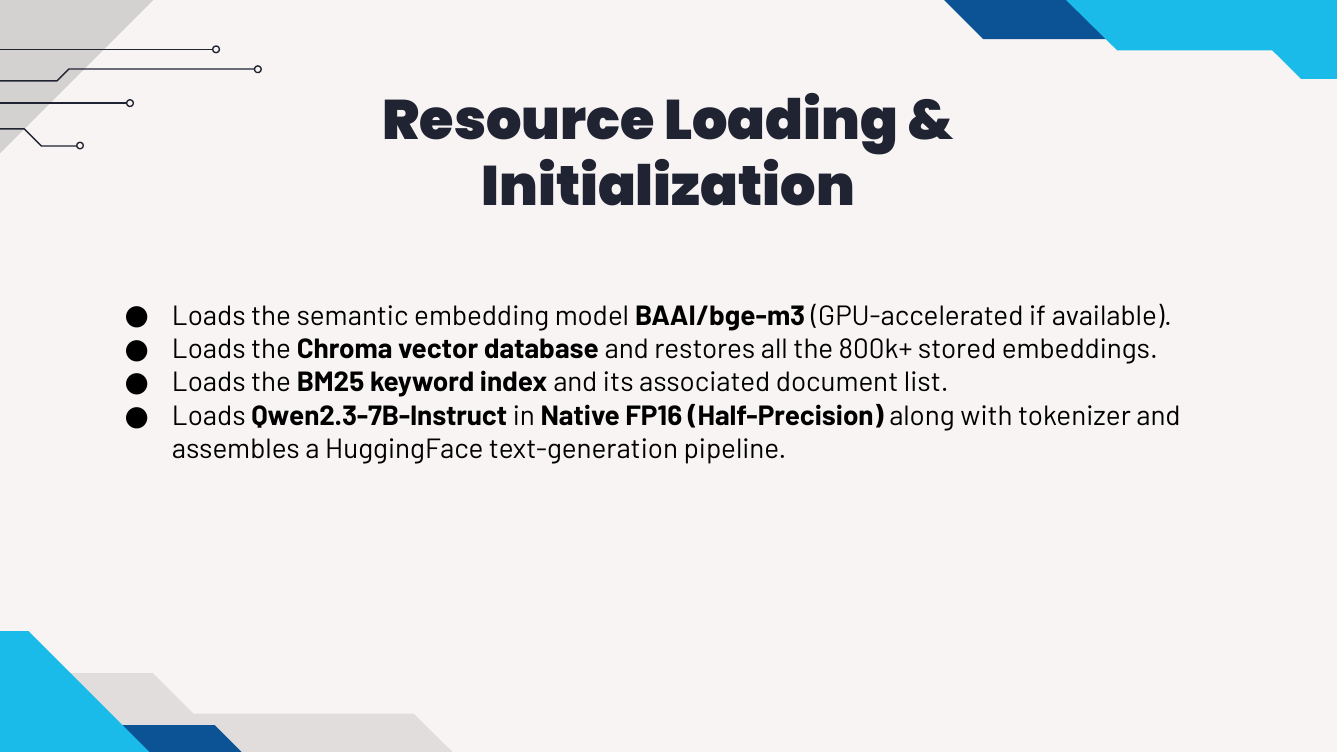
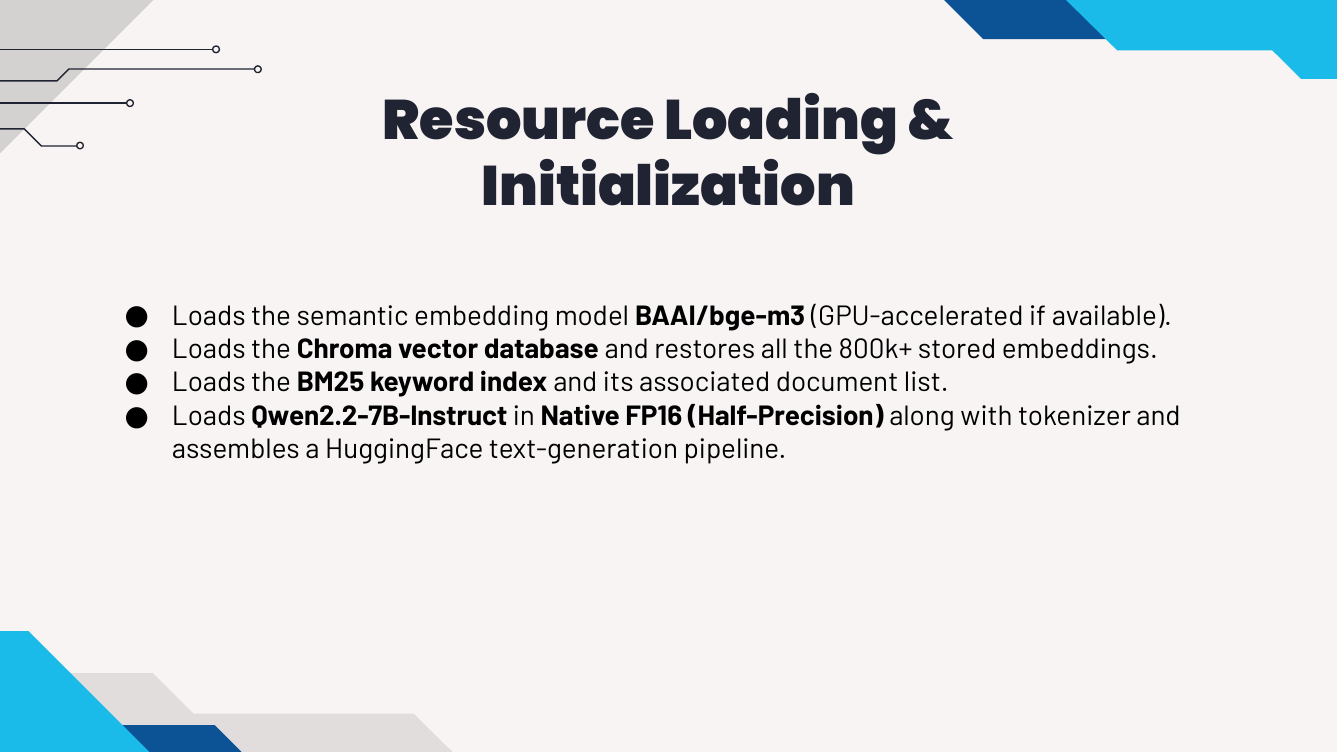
Qwen2.3-7B-Instruct: Qwen2.3-7B-Instruct -> Qwen2.2-7B-Instruct (379, 416)
